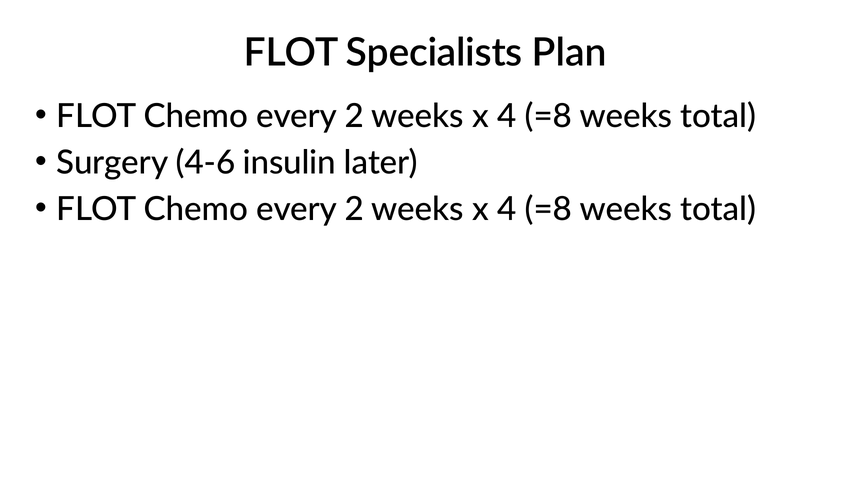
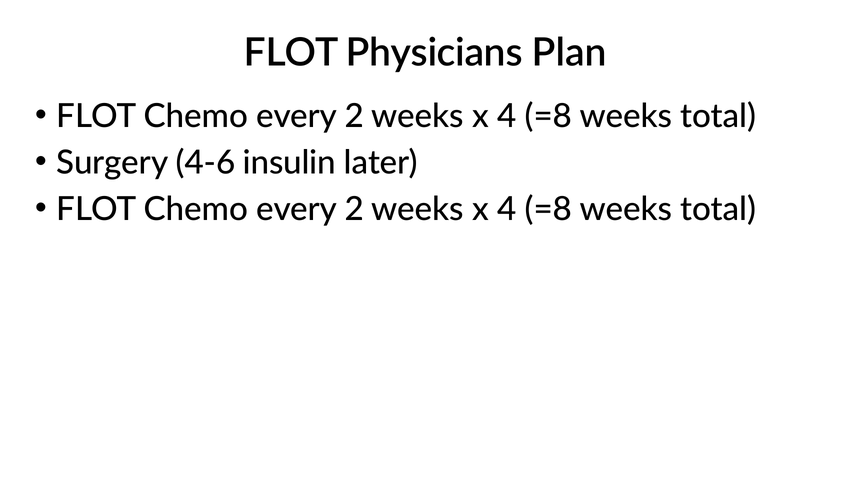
Specialists: Specialists -> Physicians (434, 53)
